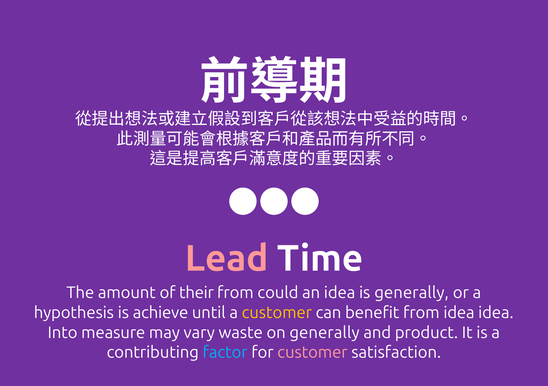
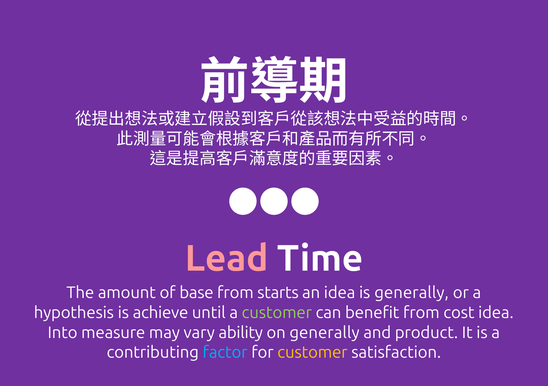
their: their -> base (196, 293)
could: could -> starts (278, 293)
customer colour: yellow -> light green (277, 313)
from idea: idea -> cost (459, 313)
waste: waste -> ability (241, 333)
customer colour: pink -> yellow (312, 353)
